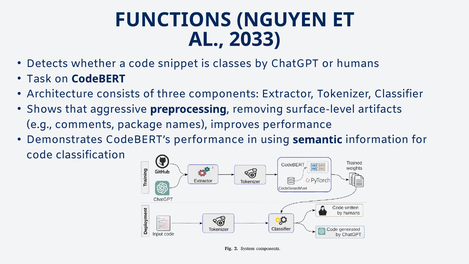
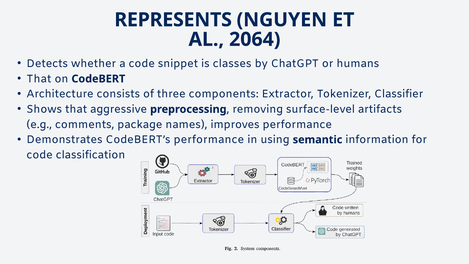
FUNCTIONS: FUNCTIONS -> REPRESENTS (173, 20)
2033: 2033 -> 2064 (255, 39)
Task: Task -> That (39, 79)
